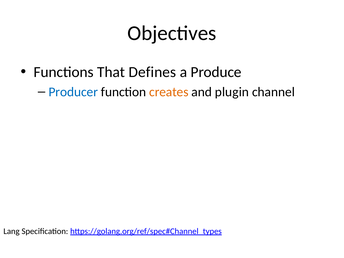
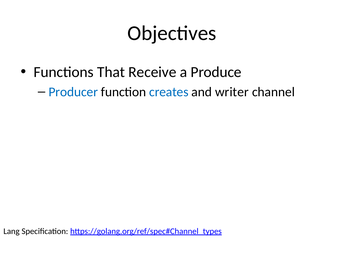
Defines: Defines -> Receive (152, 72)
creates colour: orange -> blue (169, 92)
plugin: plugin -> writer (232, 92)
